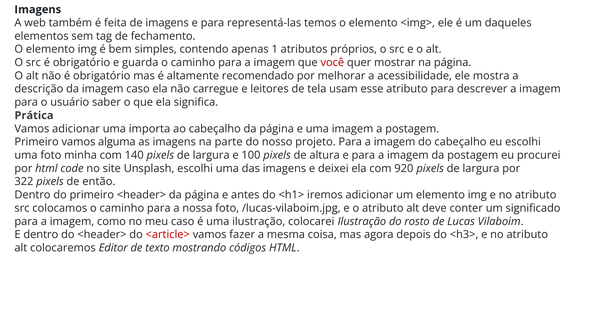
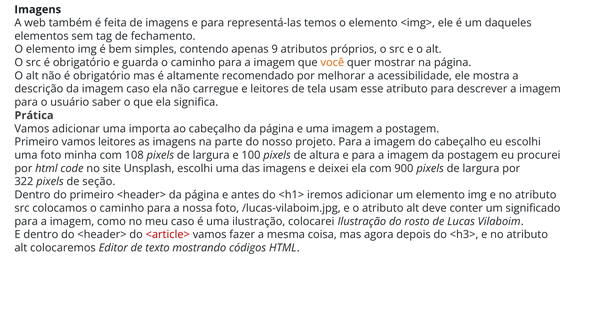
1: 1 -> 9 (275, 49)
você colour: red -> orange (332, 63)
vamos alguma: alguma -> leitores (117, 142)
140: 140 -> 108 (134, 155)
920: 920 -> 900 (404, 169)
então: então -> seção (99, 182)
